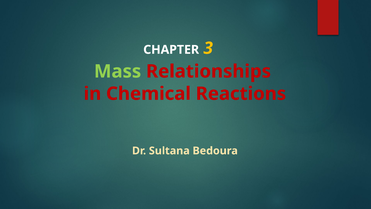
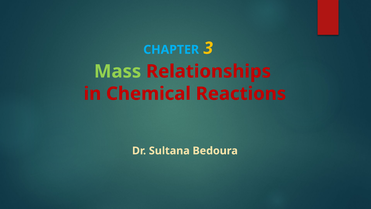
CHAPTER colour: white -> light blue (171, 50)
